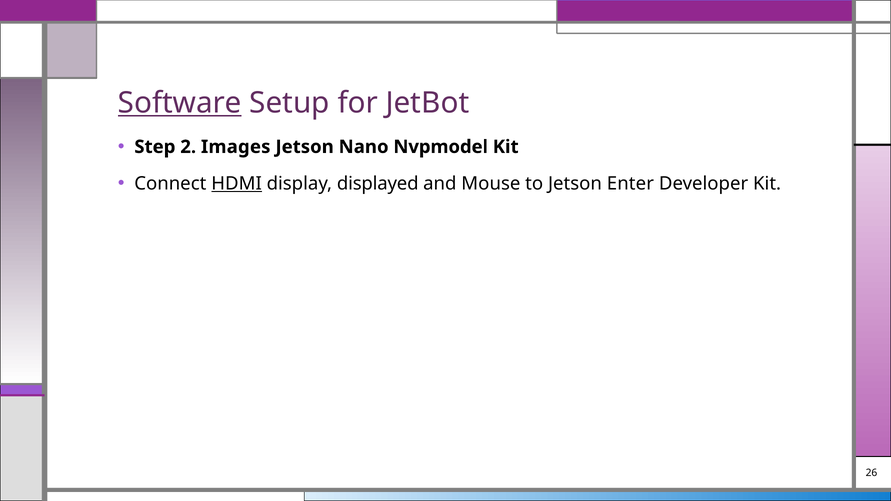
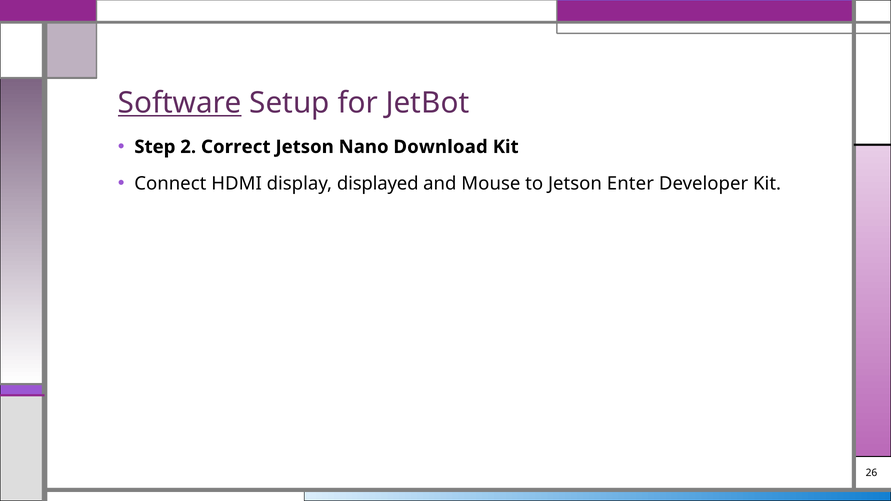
Images: Images -> Correct (236, 147)
Nvpmodel: Nvpmodel -> Download (441, 147)
HDMI underline: present -> none (237, 184)
